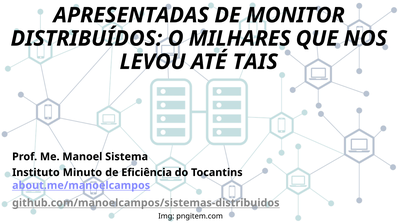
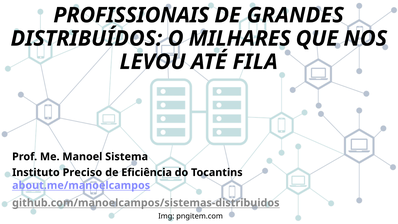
APRESENTADAS: APRESENTADAS -> PROFISSIONAIS (131, 15)
MONITOR: MONITOR -> GRANDES (295, 15)
TAIS: TAIS -> FILA (255, 62)
Minuto: Minuto -> Preciso (82, 172)
